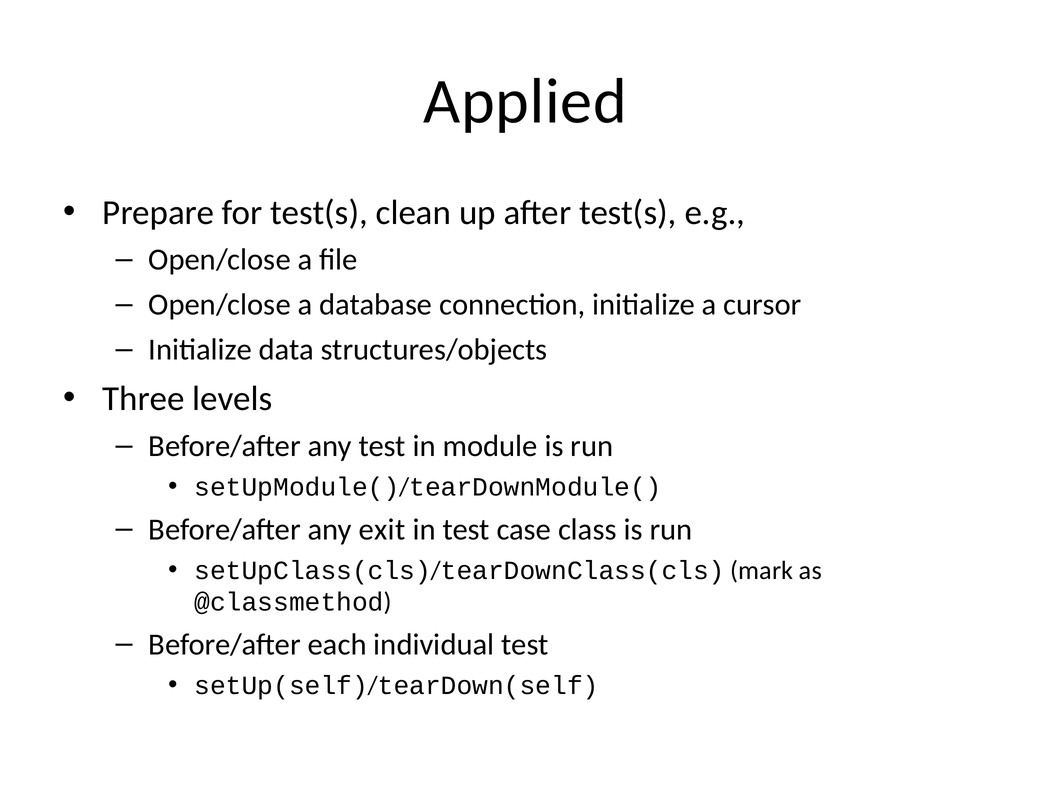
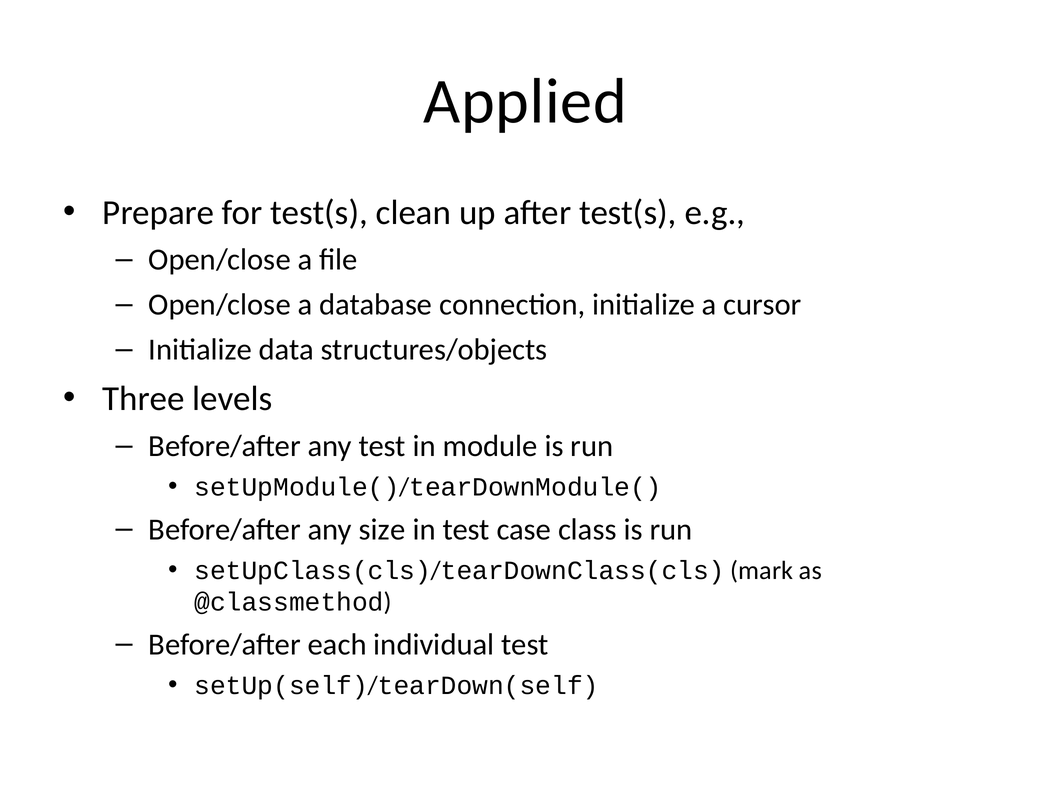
exit: exit -> size (382, 530)
